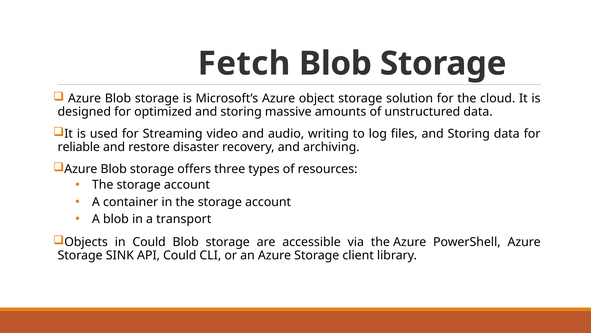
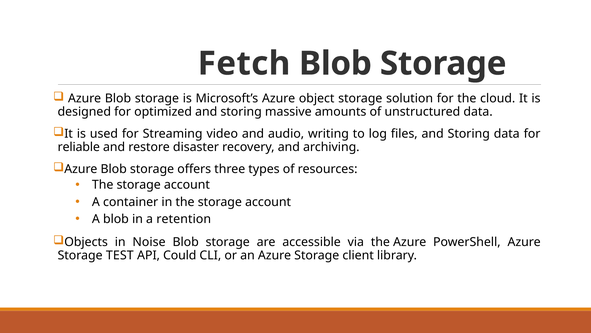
transport: transport -> retention (184, 219)
in Could: Could -> Noise (149, 242)
SINK: SINK -> TEST (120, 255)
